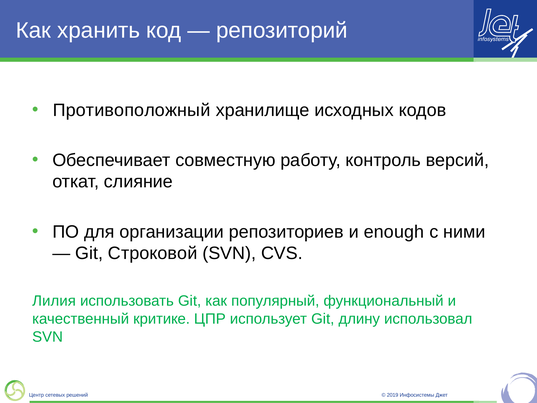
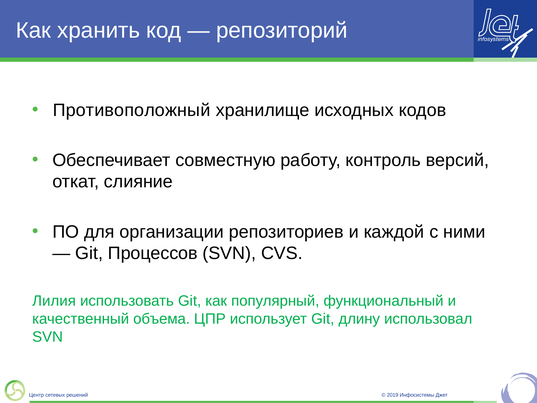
enough: enough -> каждой (394, 232)
Строковой: Строковой -> Процессов (153, 253)
критике: критике -> объема (162, 319)
